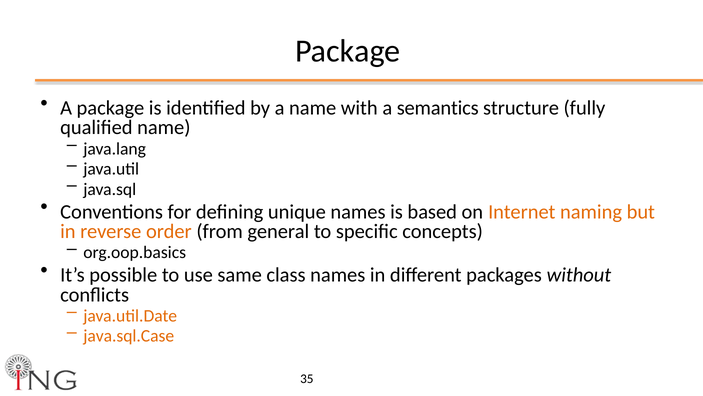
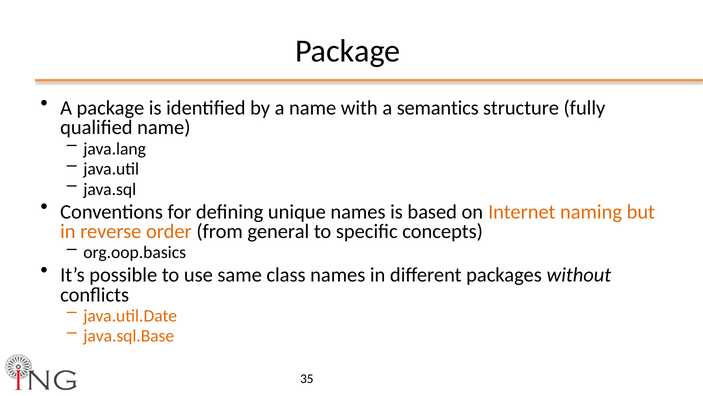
java.sql.Case: java.sql.Case -> java.sql.Base (129, 336)
